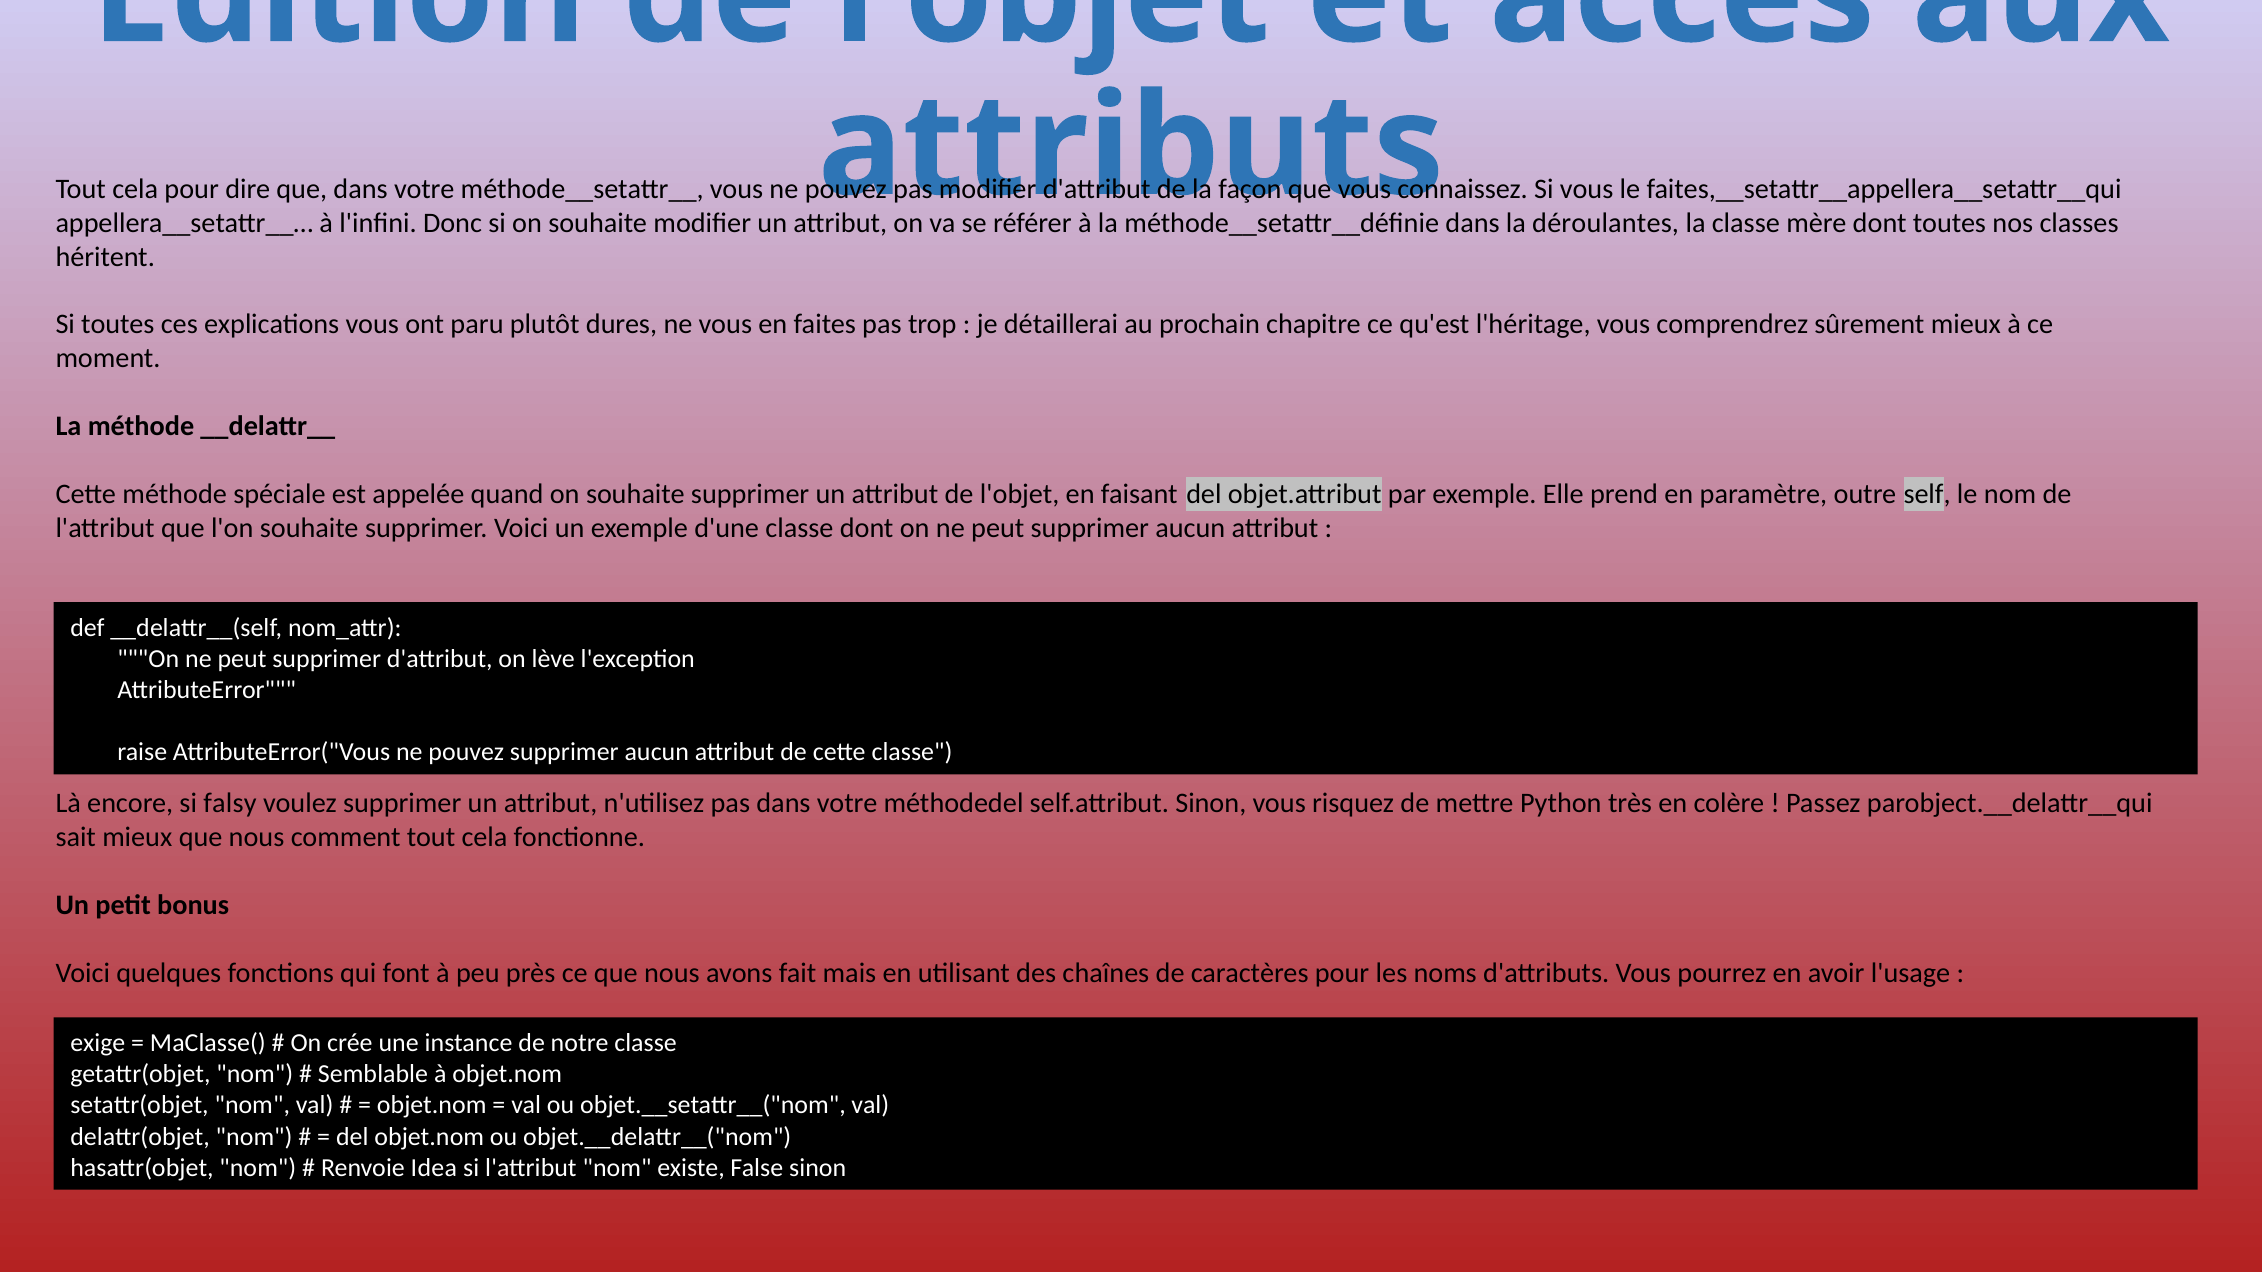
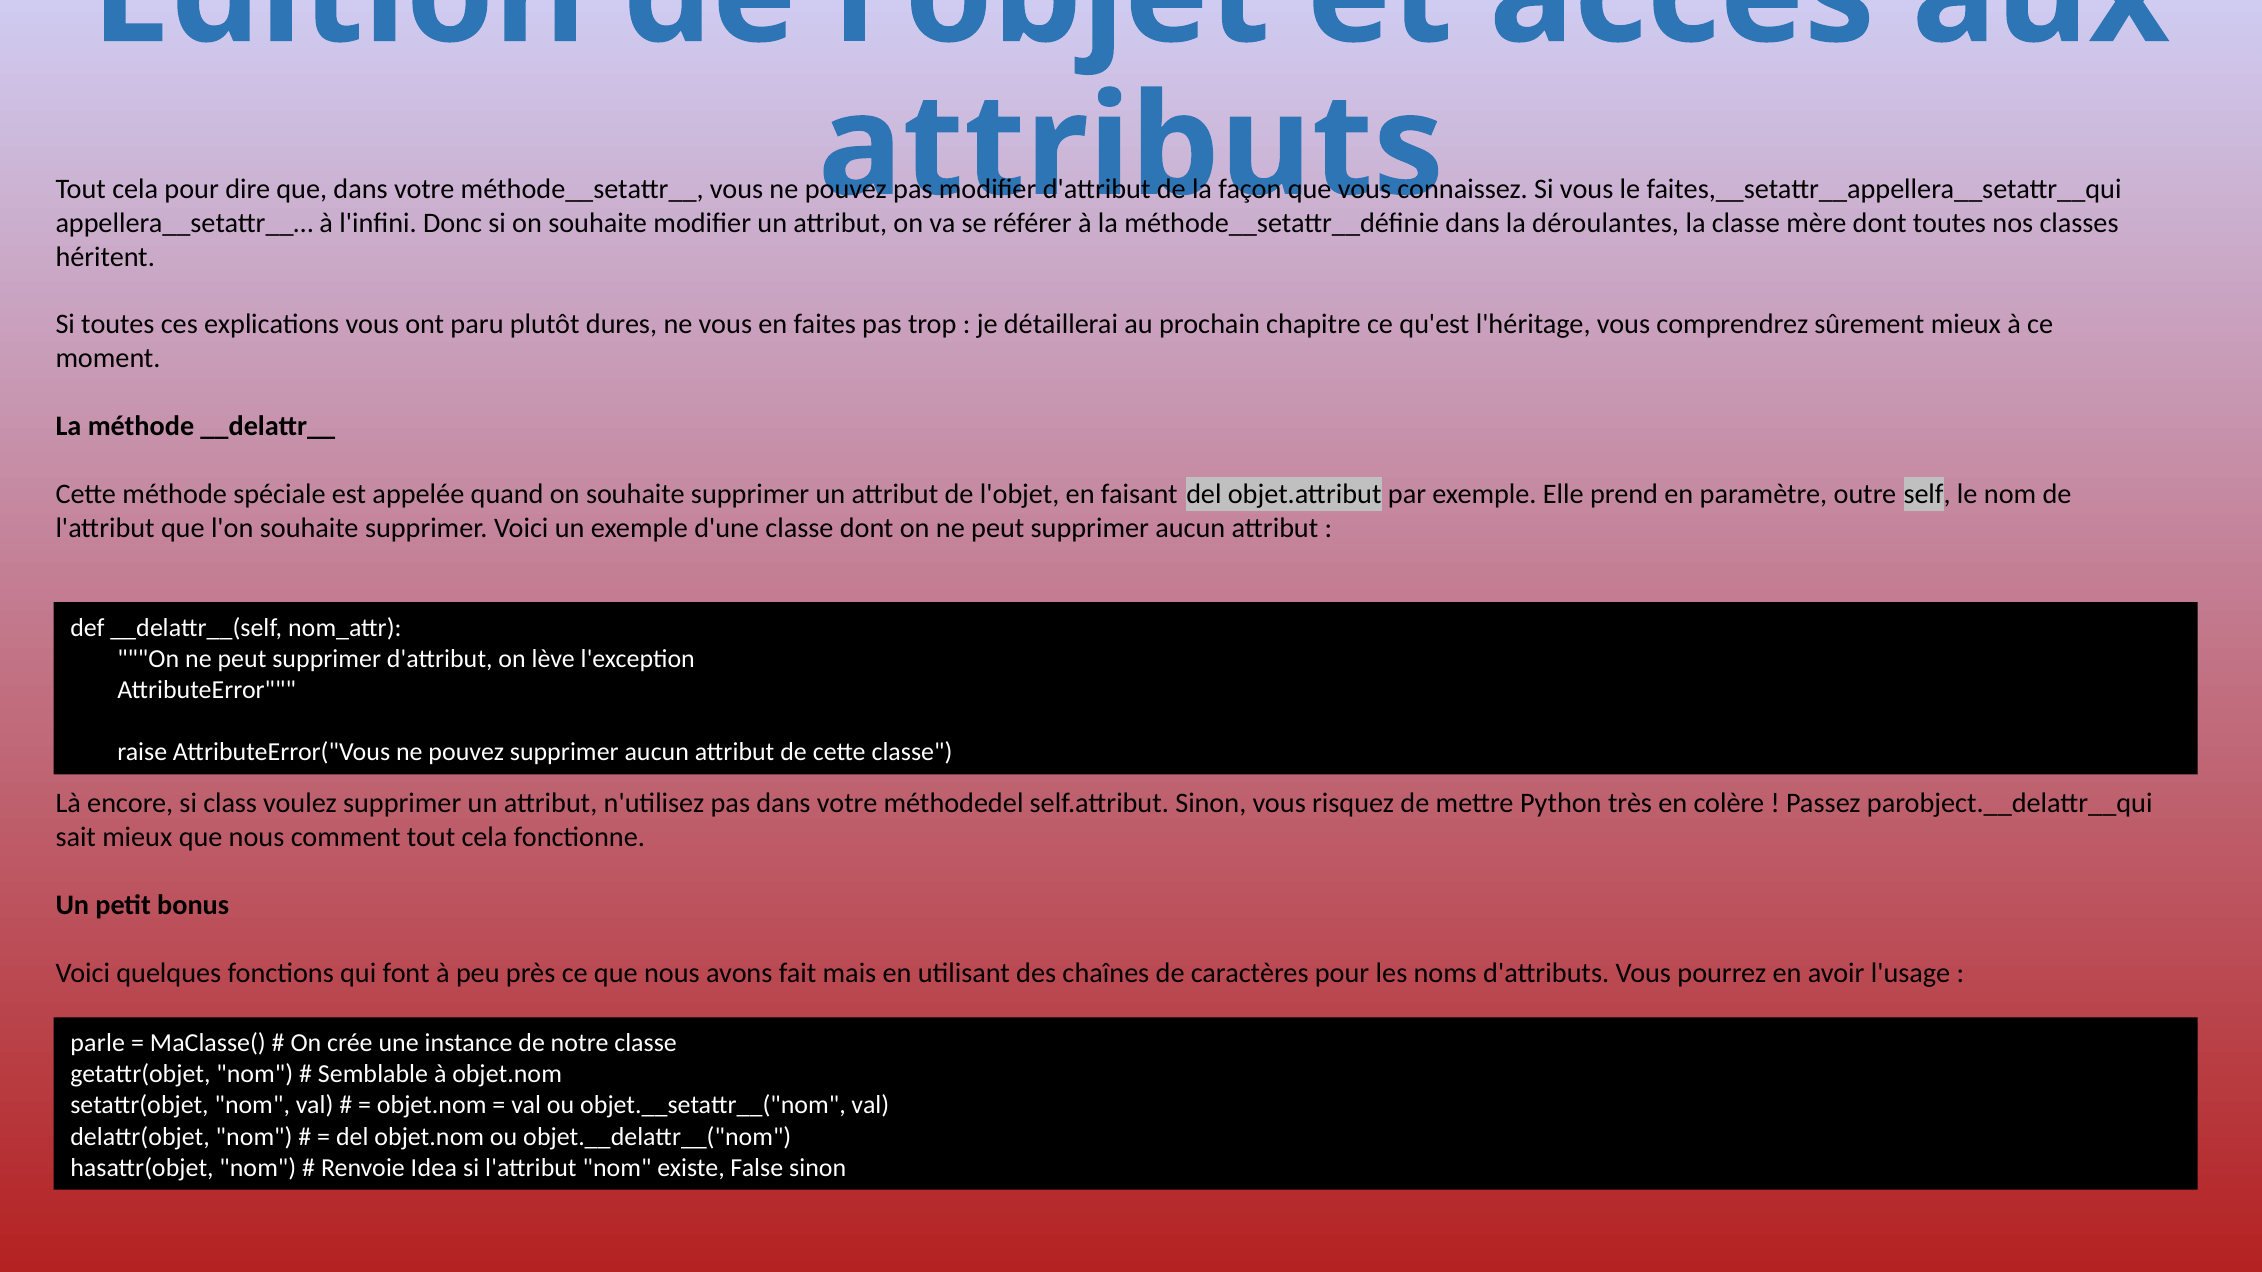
falsy: falsy -> class (230, 804)
exige: exige -> parle (98, 1043)
